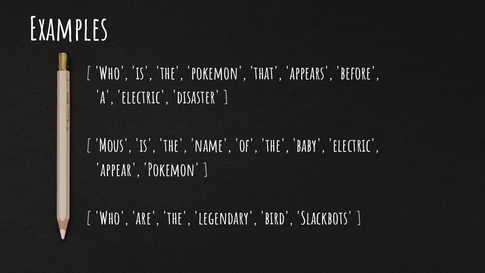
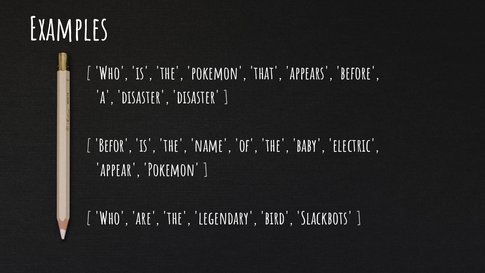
a electric: electric -> disaster (143, 98)
Mous: Mous -> Befor (113, 146)
